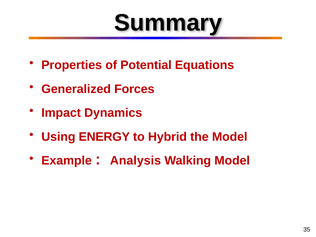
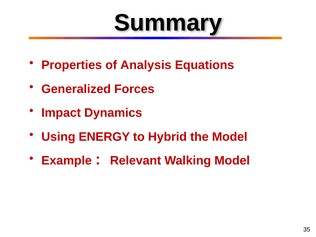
Potential: Potential -> Analysis (146, 65)
Analysis: Analysis -> Relevant (136, 161)
